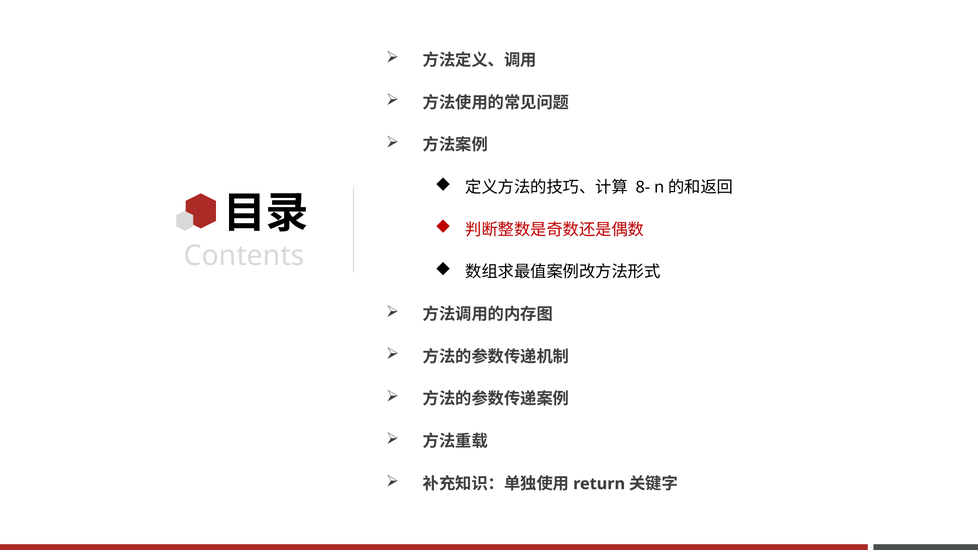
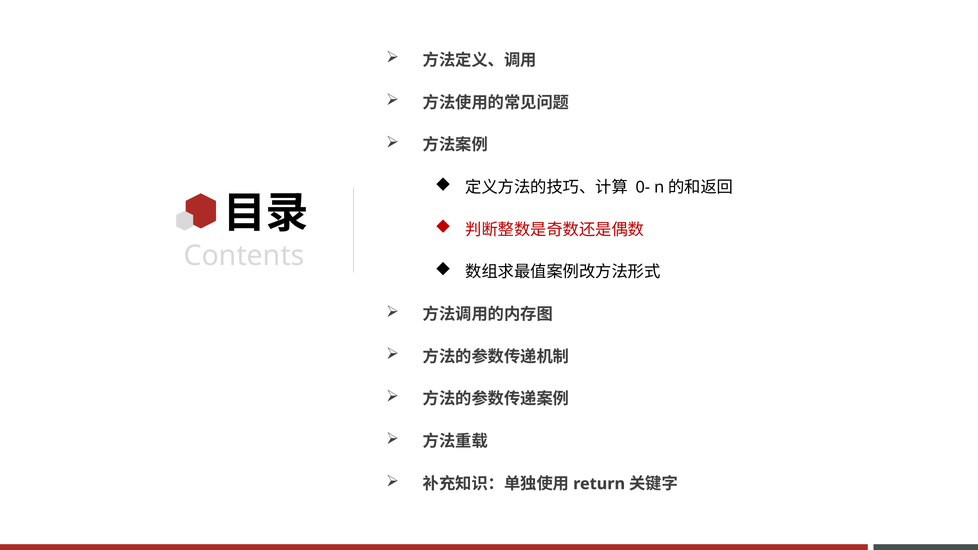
8-: 8- -> 0- (643, 187)
